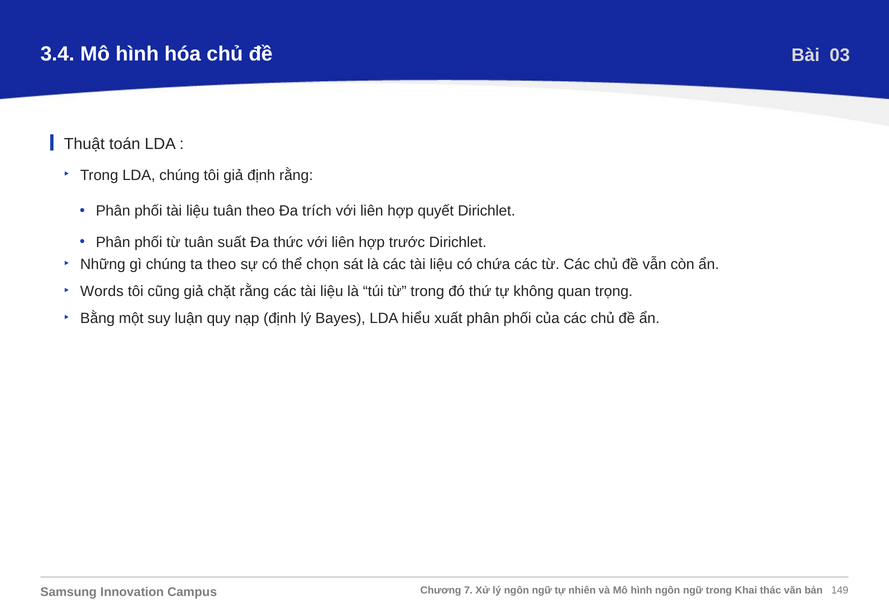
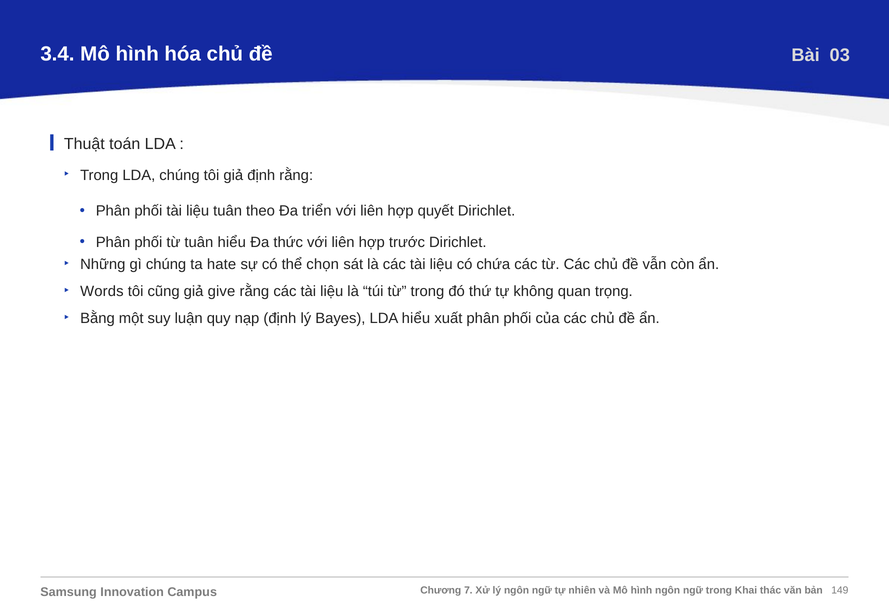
trích: trích -> triển (317, 211)
tuân suất: suất -> hiểu (232, 242)
ta theo: theo -> hate (222, 264)
chặt: chặt -> give (221, 291)
